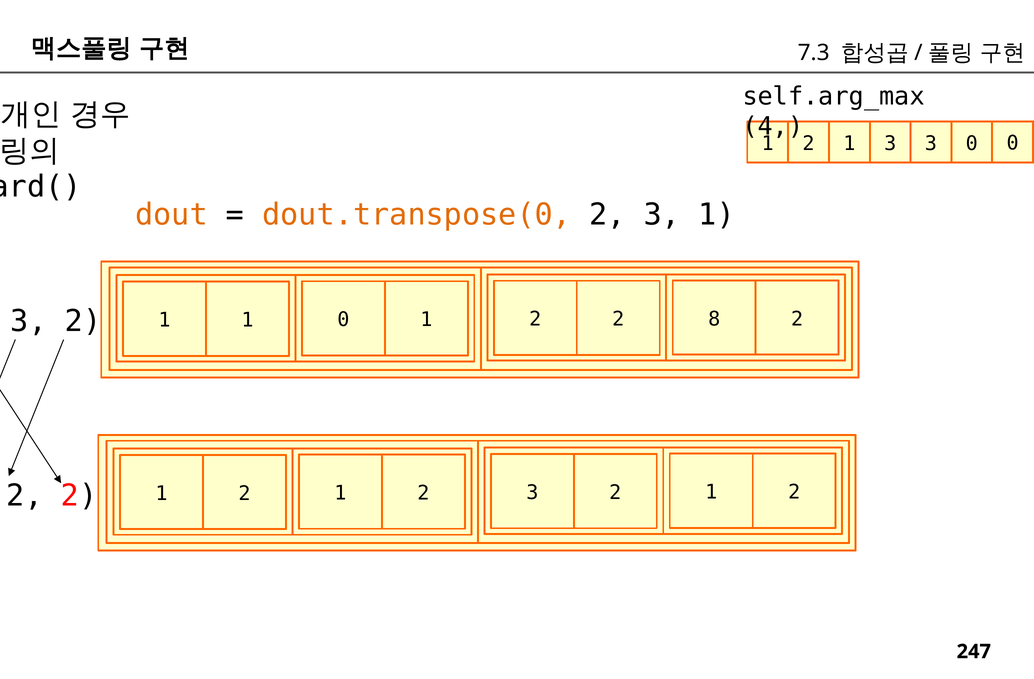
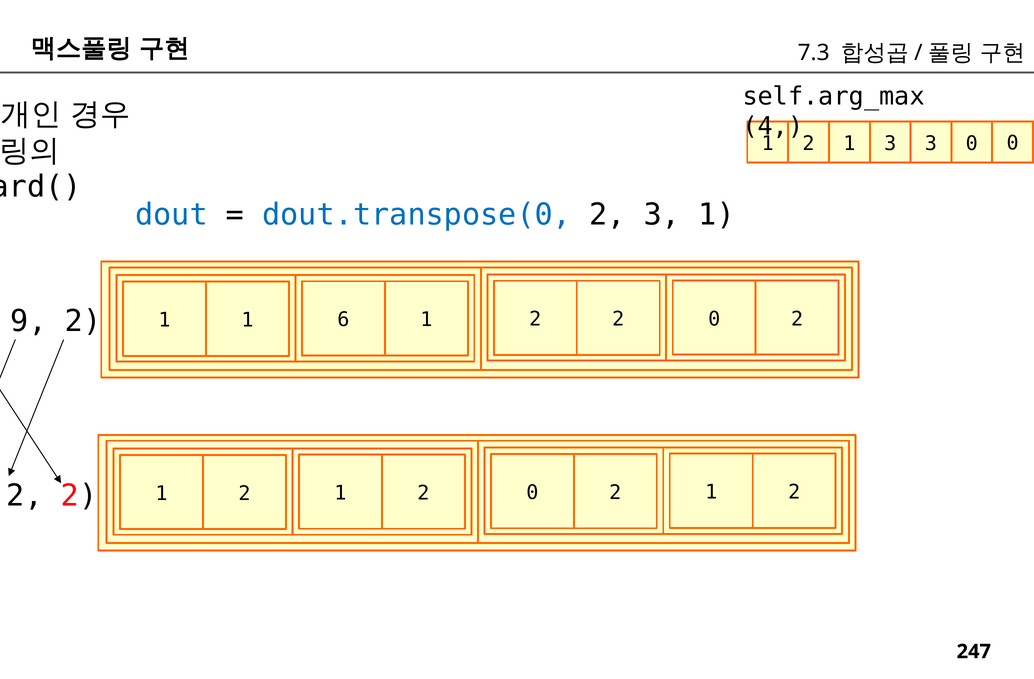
dout colour: orange -> blue (171, 215)
dout.transpose(0 colour: orange -> blue (417, 215)
3: 3 -> 9 (29, 321)
1 0: 0 -> 6 (343, 320)
2 2 8: 8 -> 0 (714, 319)
2 1 2 3: 3 -> 0 (532, 493)
